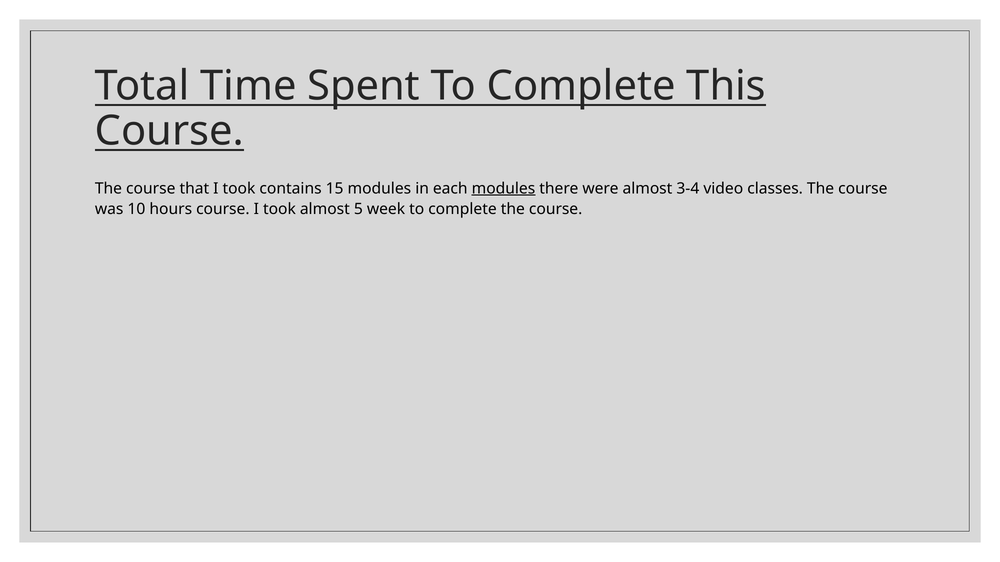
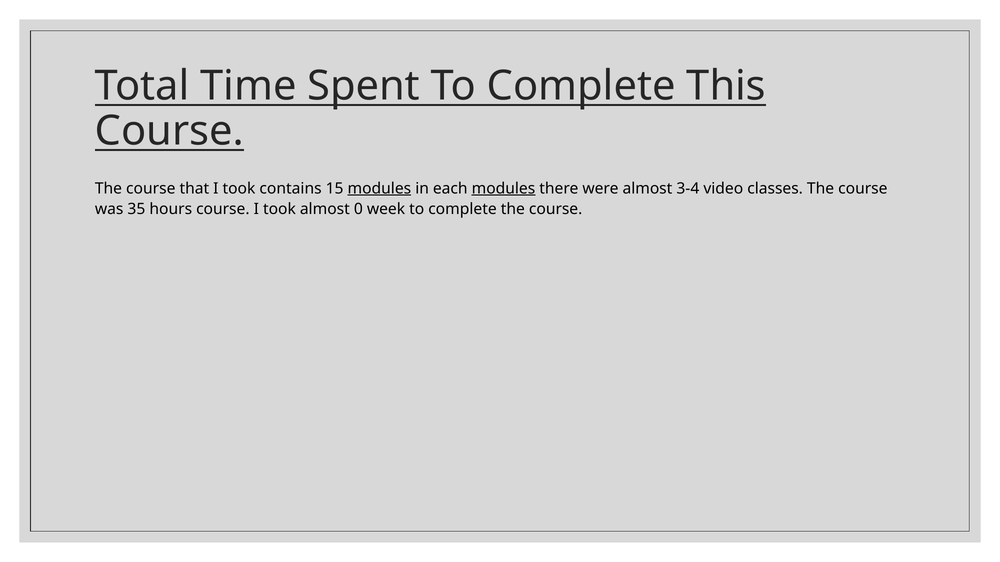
modules underline: none -> present (379, 189)
10: 10 -> 35 (136, 209)
5: 5 -> 0 (358, 209)
